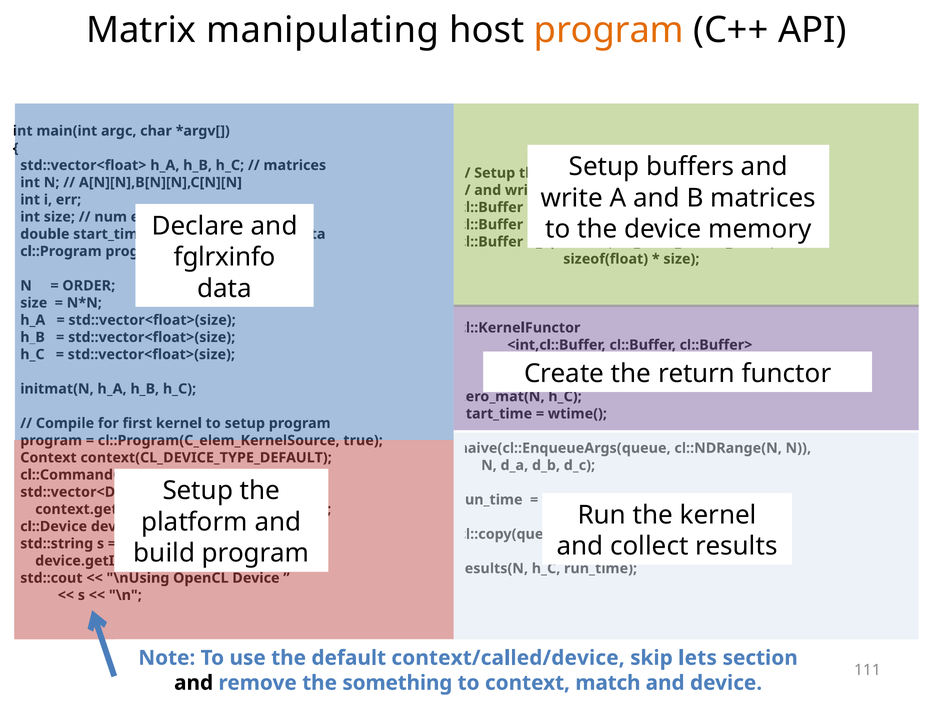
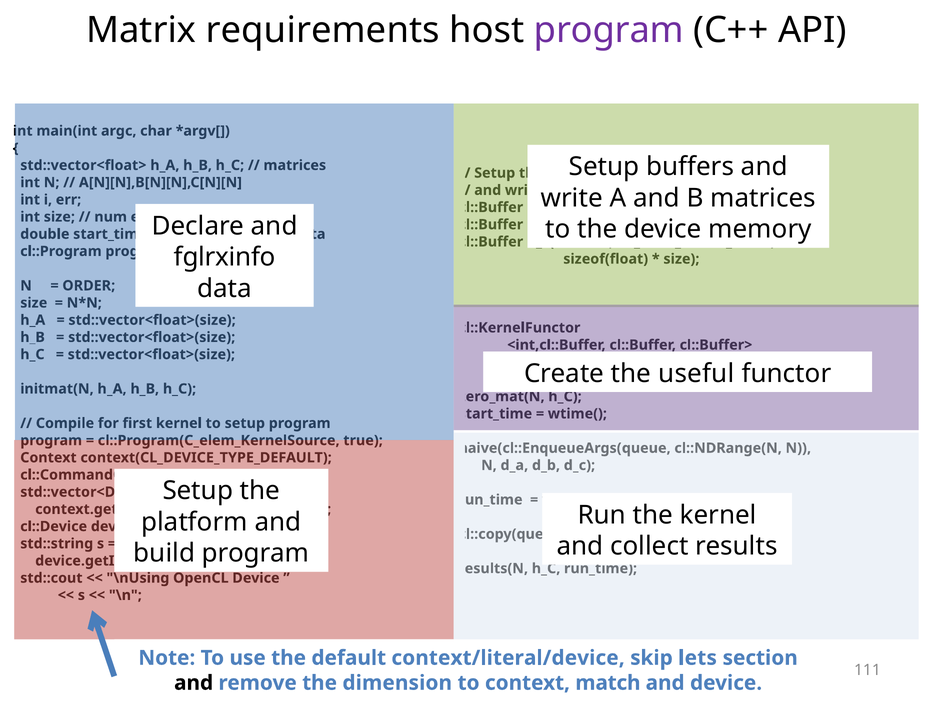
manipulating: manipulating -> requirements (323, 30)
program colour: orange -> purple (609, 30)
return: return -> useful (696, 373)
context/called/device: context/called/device -> context/literal/device (508, 658)
something: something -> dimension (397, 683)
